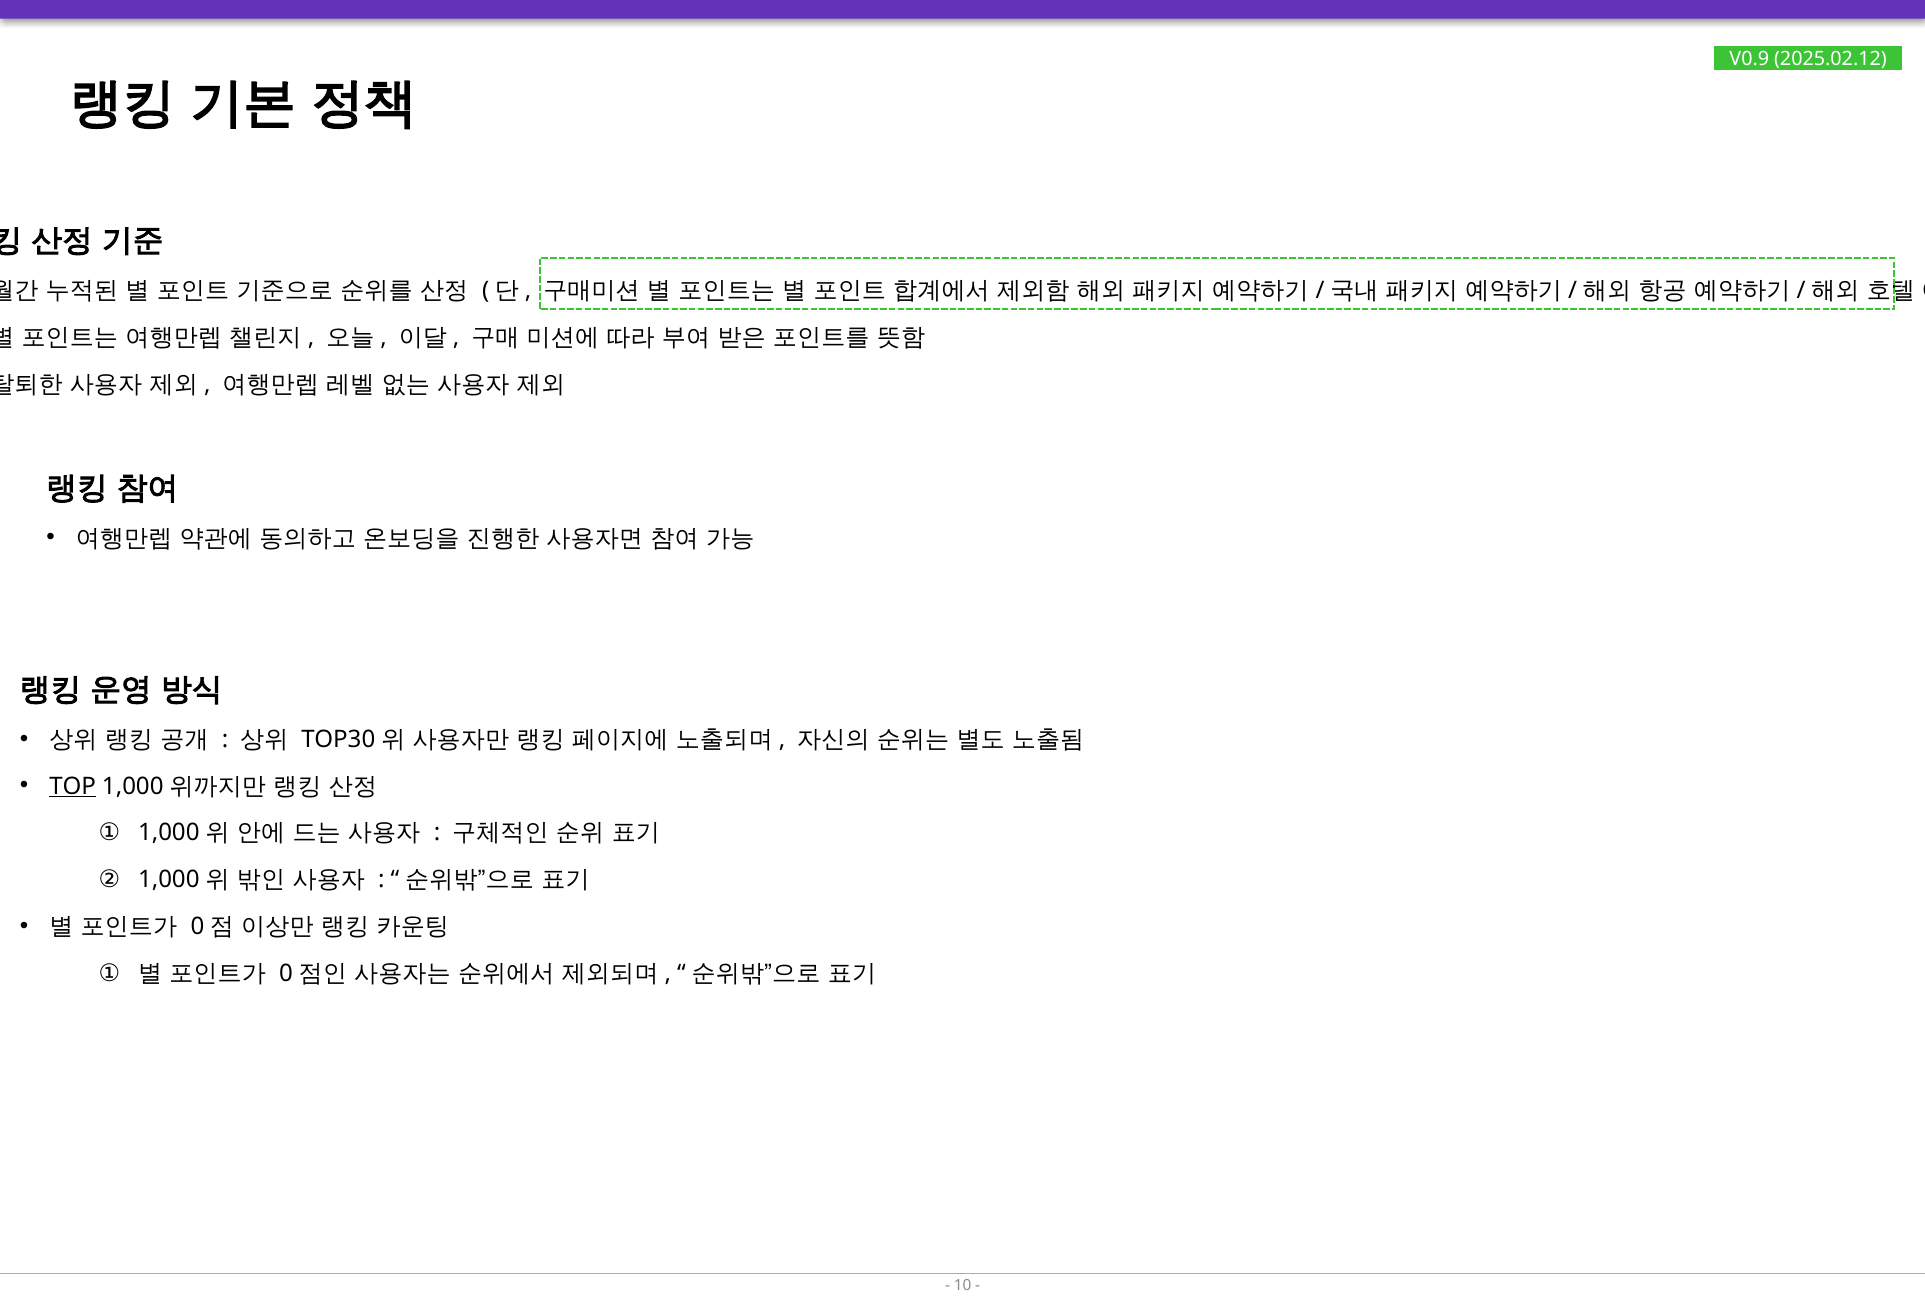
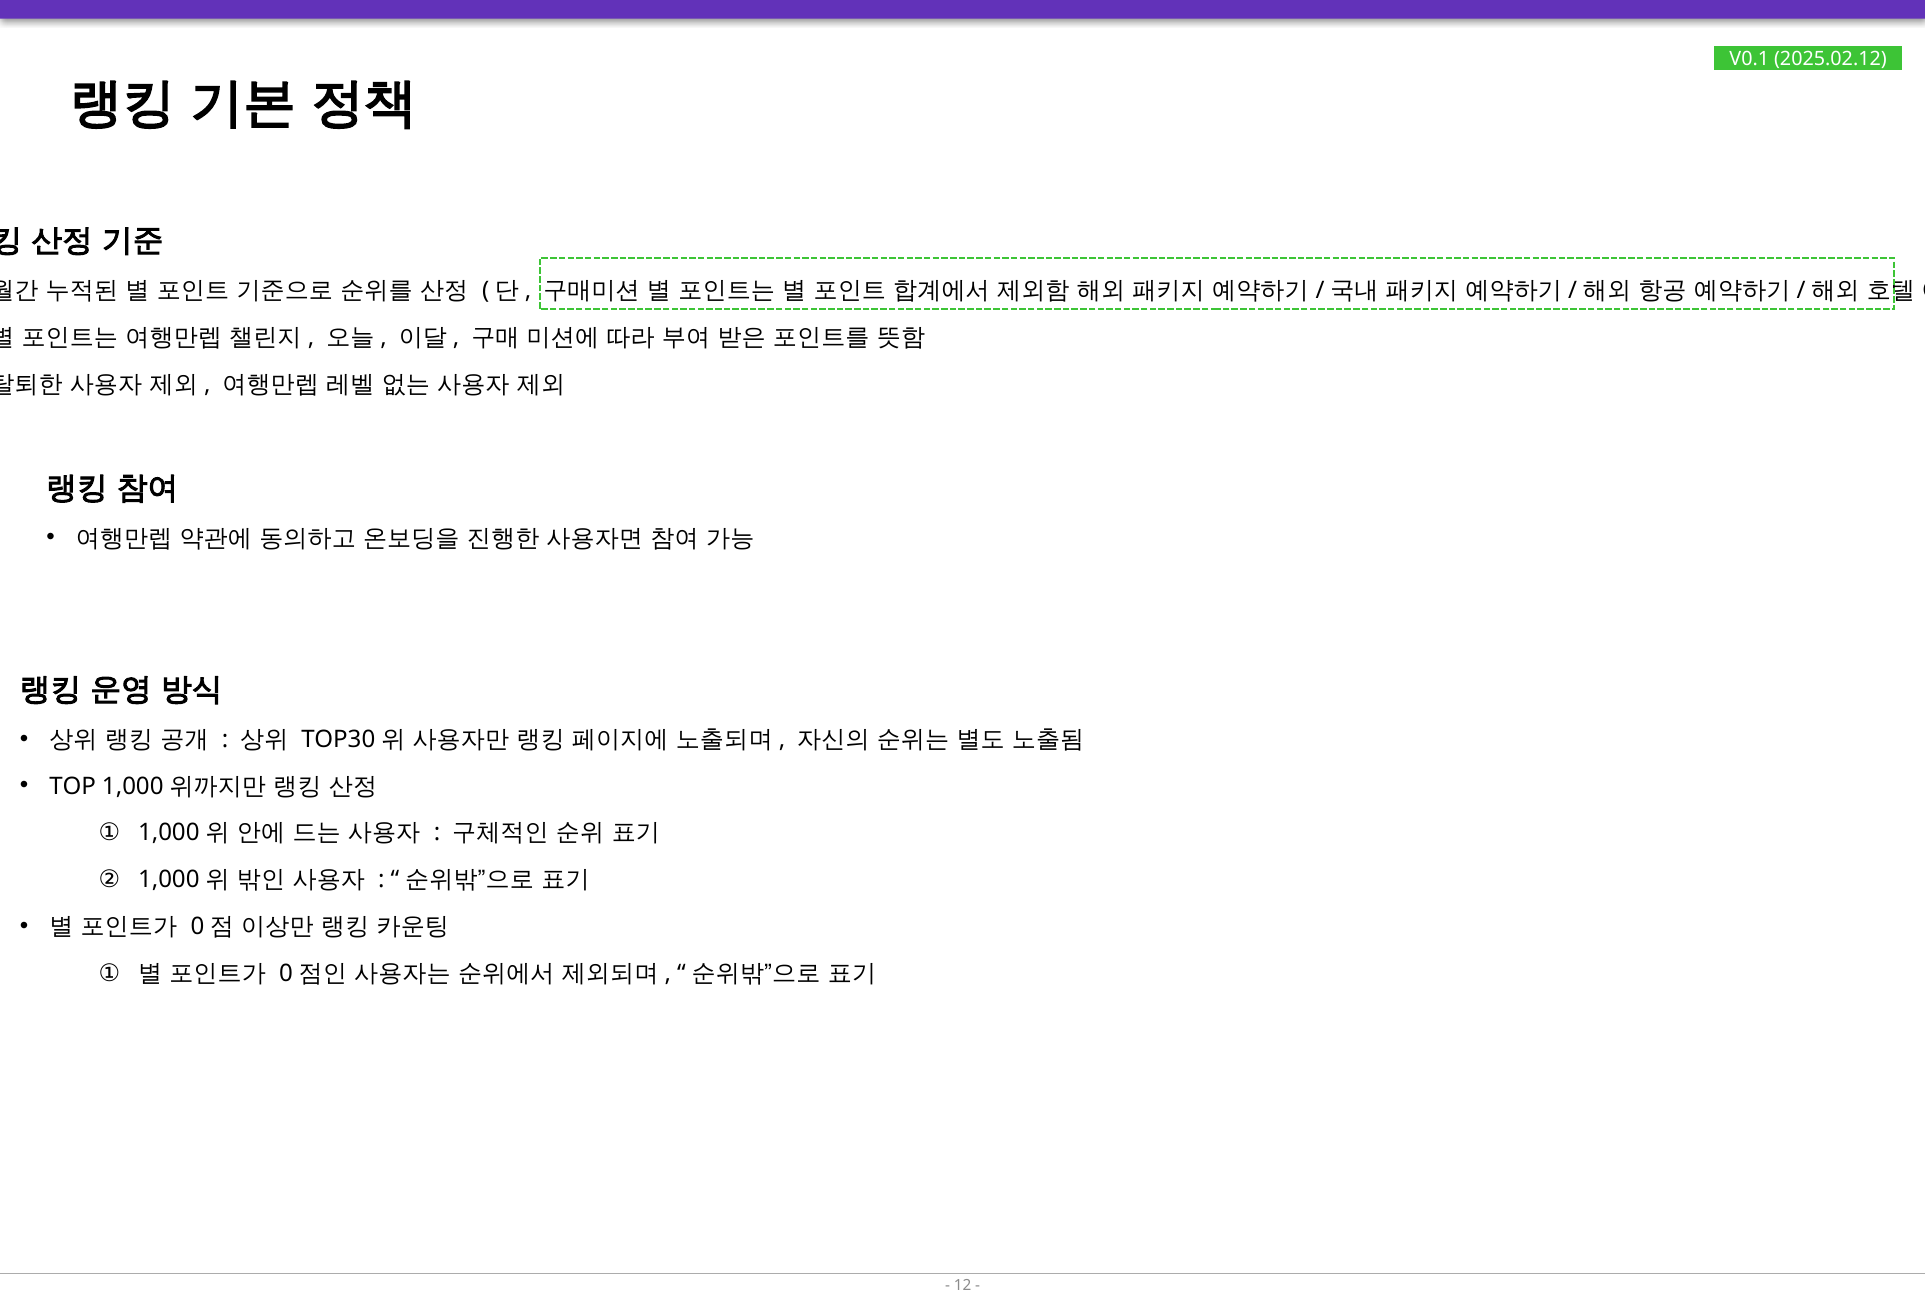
V0.9: V0.9 -> V0.1 (1749, 59)
TOP underline: present -> none (73, 786)
10: 10 -> 12 (963, 1286)
